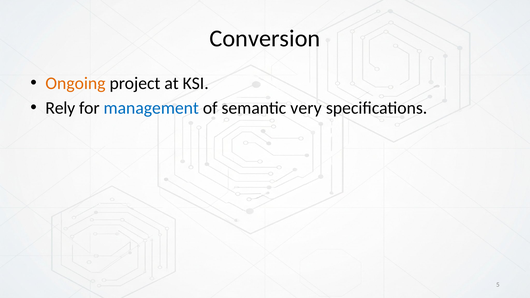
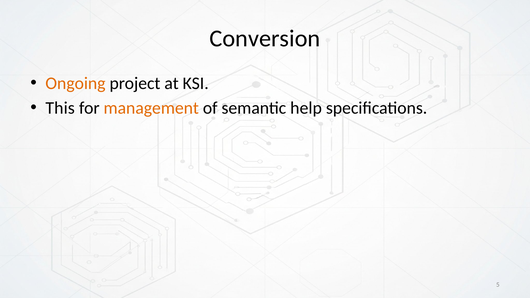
Rely: Rely -> This (60, 108)
management colour: blue -> orange (151, 108)
very: very -> help (306, 108)
